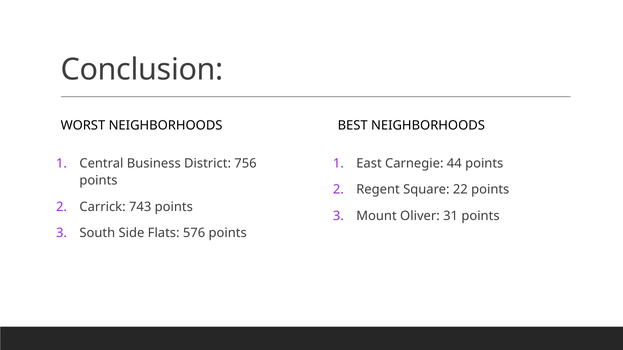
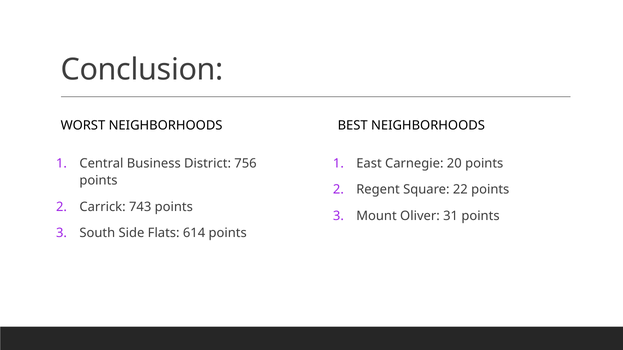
44: 44 -> 20 (454, 164)
576: 576 -> 614 (194, 233)
